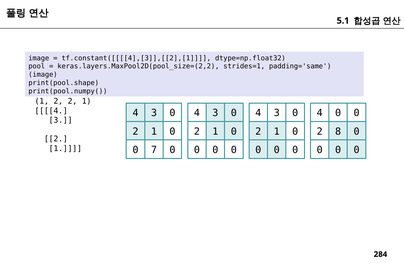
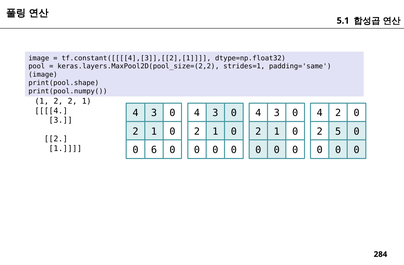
4 0: 0 -> 2 (338, 113)
8: 8 -> 5 (338, 132)
7: 7 -> 6 (154, 150)
